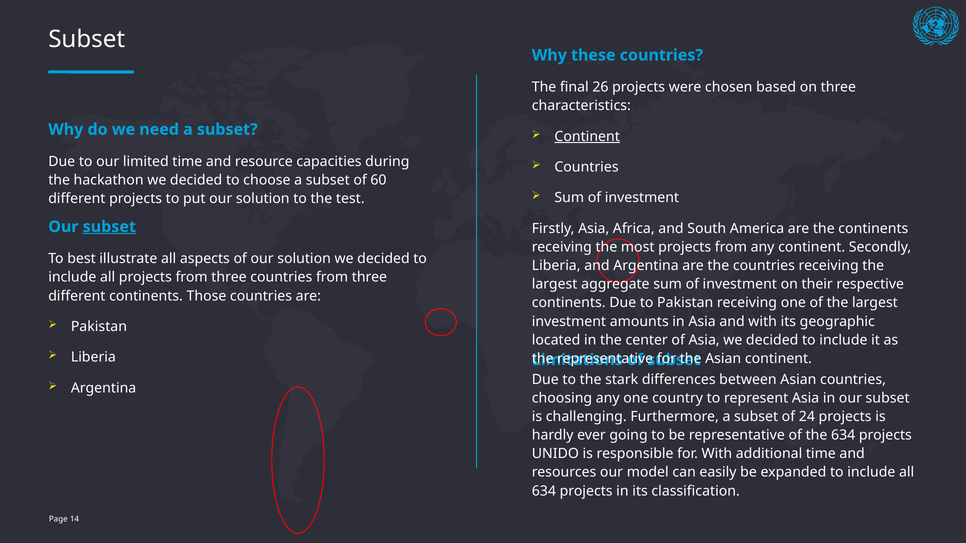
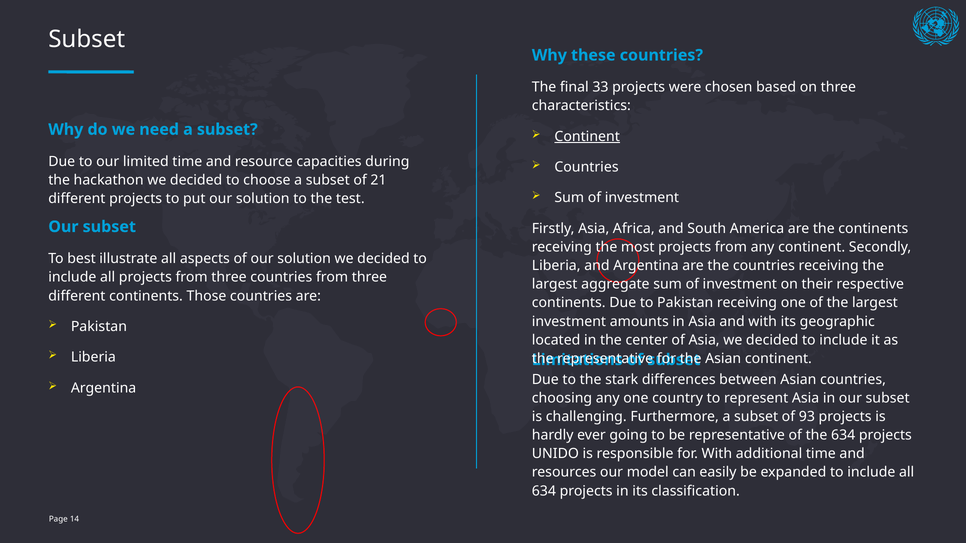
26: 26 -> 33 (600, 87)
60: 60 -> 21 (378, 180)
subset underline: present -> none (109, 227)
24: 24 -> 93 (807, 417)
